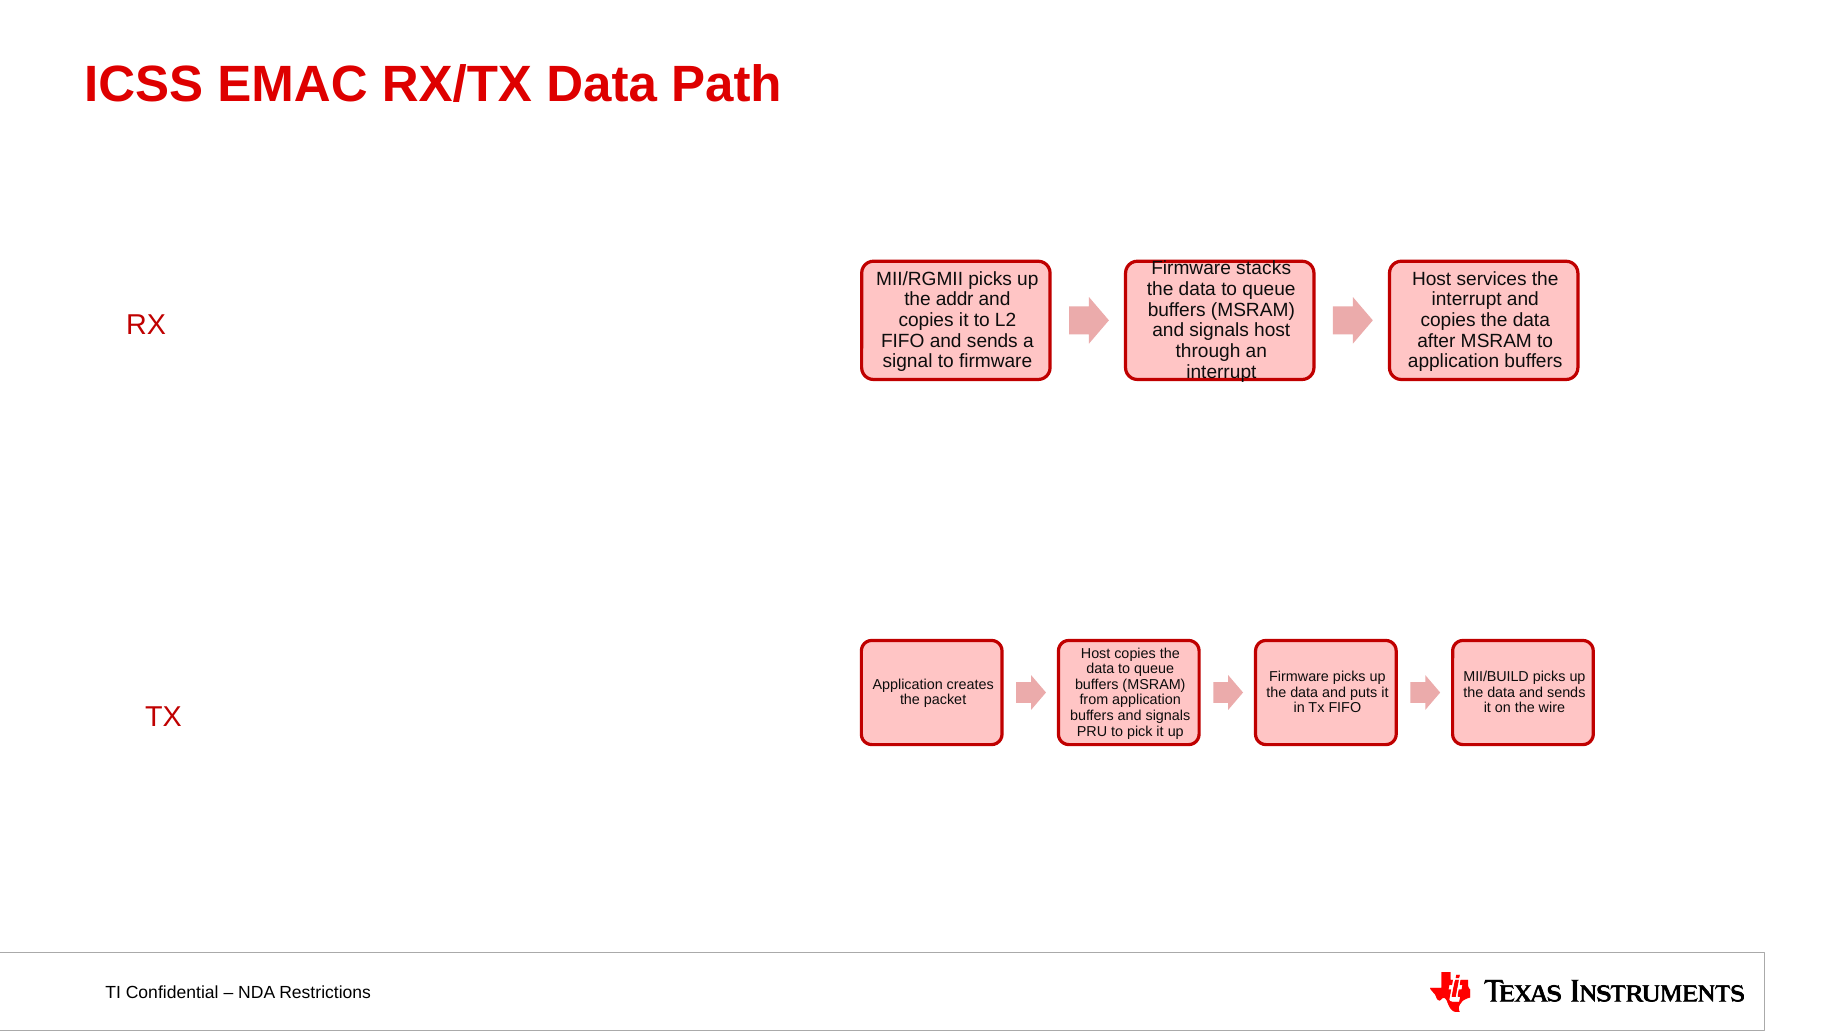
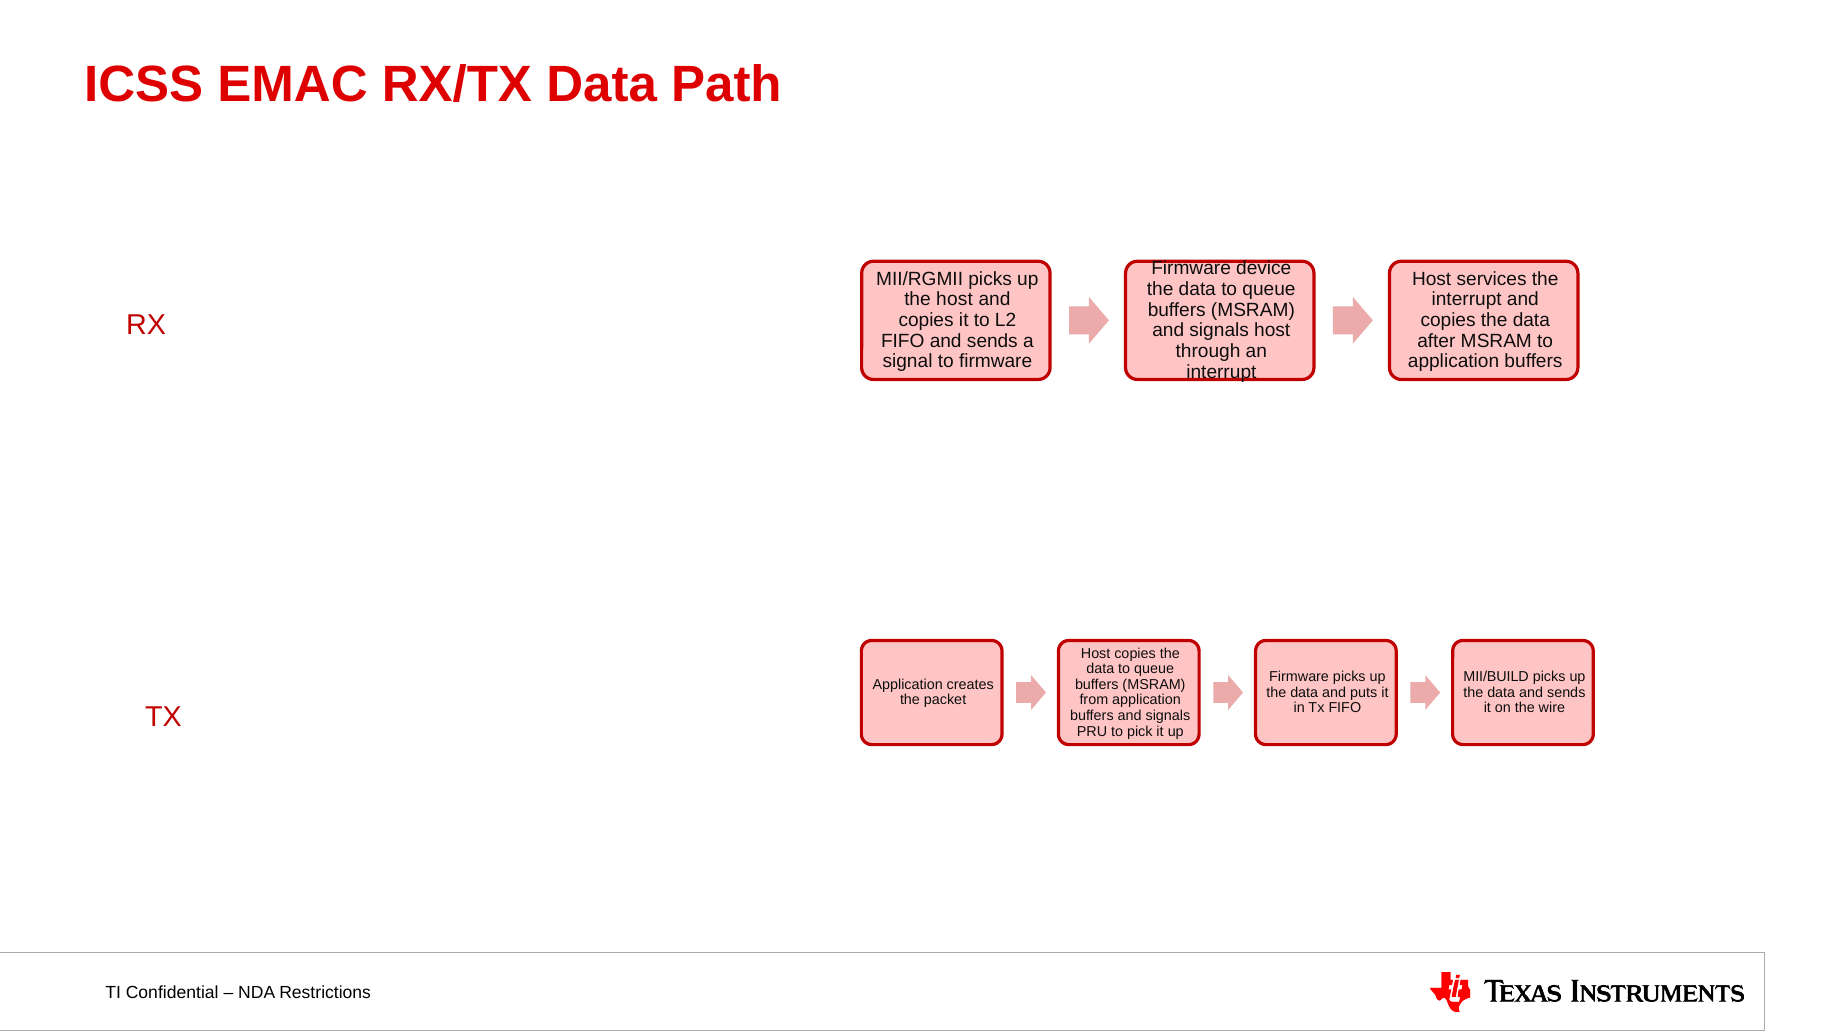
stacks: stacks -> device (1264, 269)
the addr: addr -> host (955, 300)
